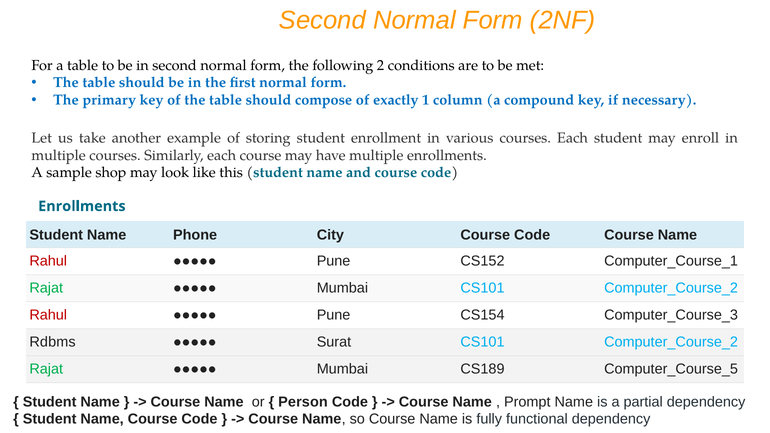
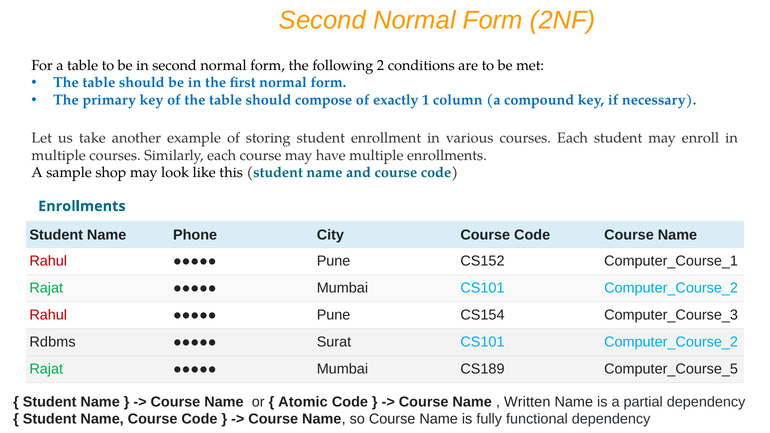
Person: Person -> Atomic (303, 402)
Prompt: Prompt -> Written (527, 402)
